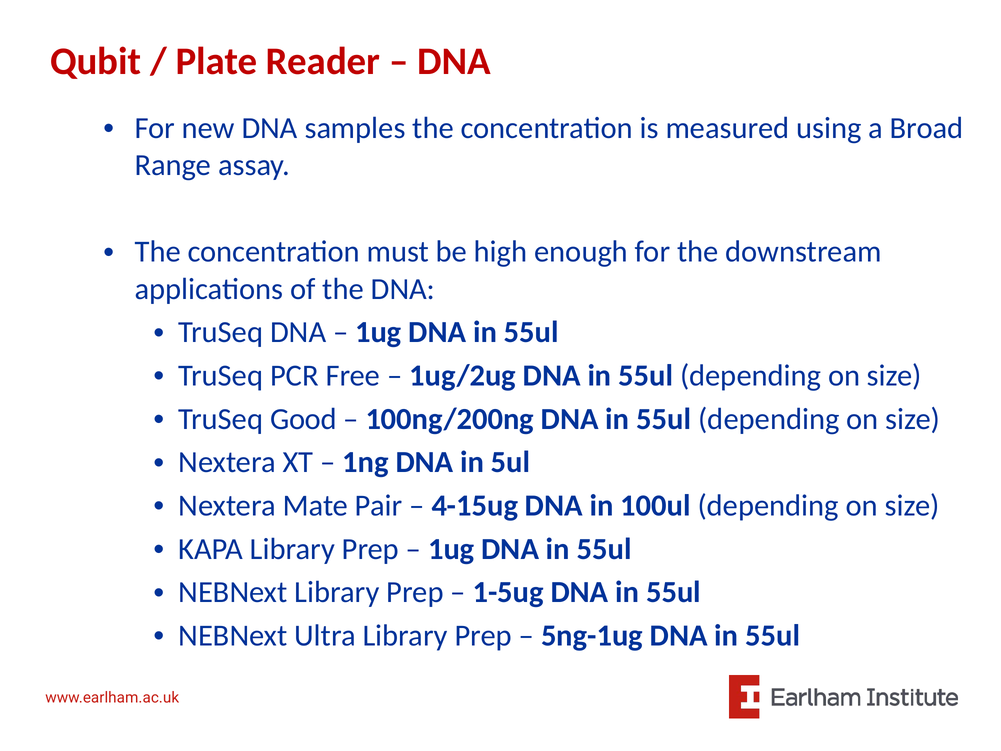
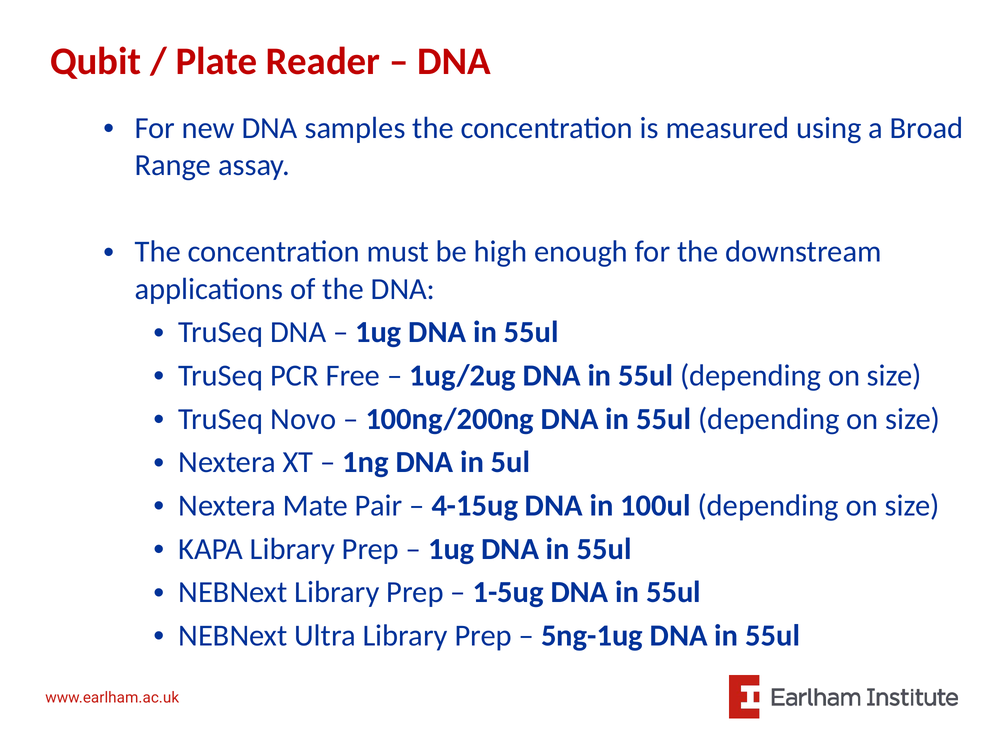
Good: Good -> Novo (303, 419)
